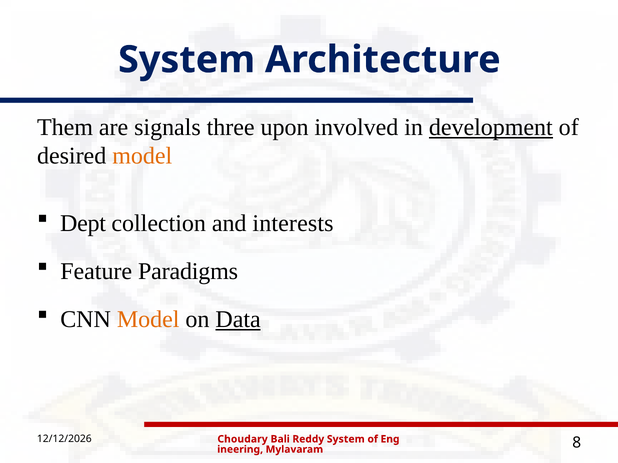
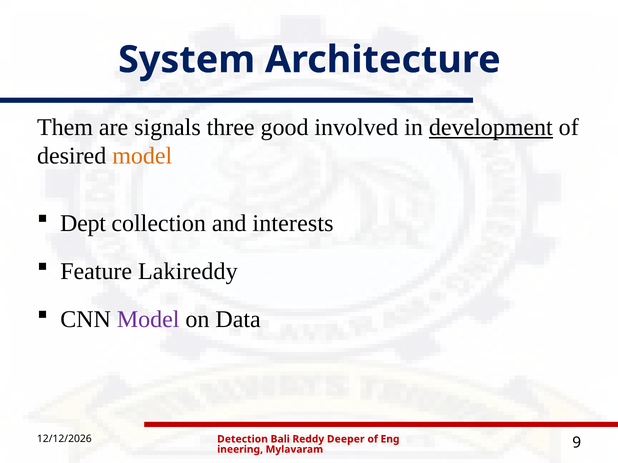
upon: upon -> good (285, 127)
Paradigms: Paradigms -> Lakireddy (188, 272)
Model colour: orange -> purple (148, 320)
Data underline: present -> none (238, 320)
Choudary: Choudary -> Detection (243, 440)
Reddy System: System -> Deeper (346, 440)
8: 8 -> 9 (577, 443)
